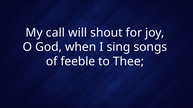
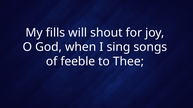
call: call -> fills (55, 33)
